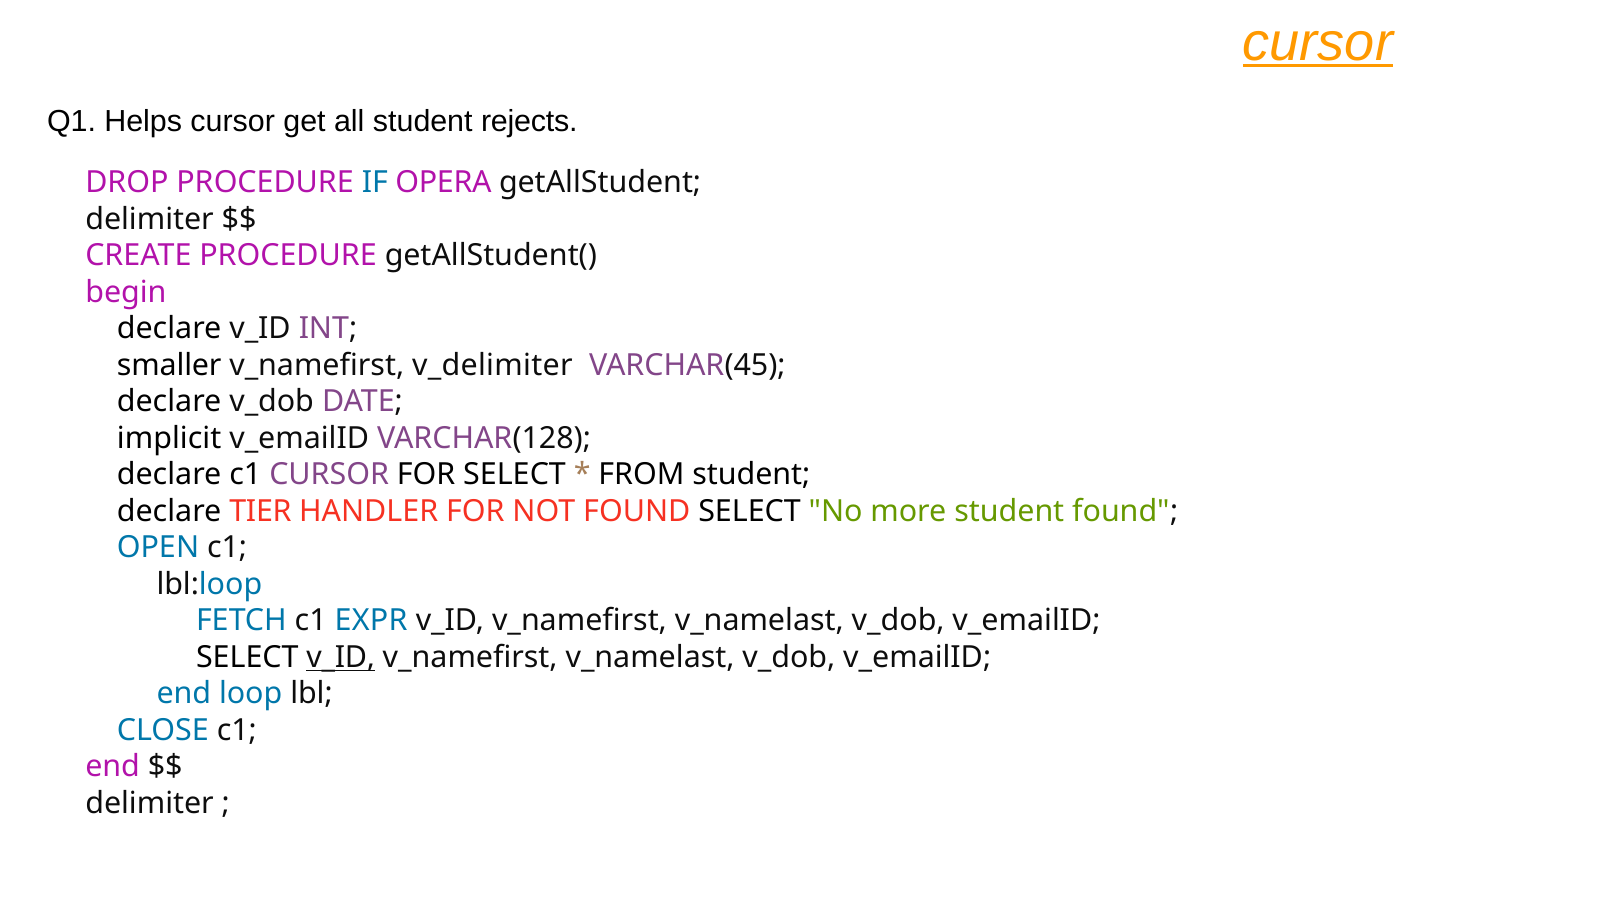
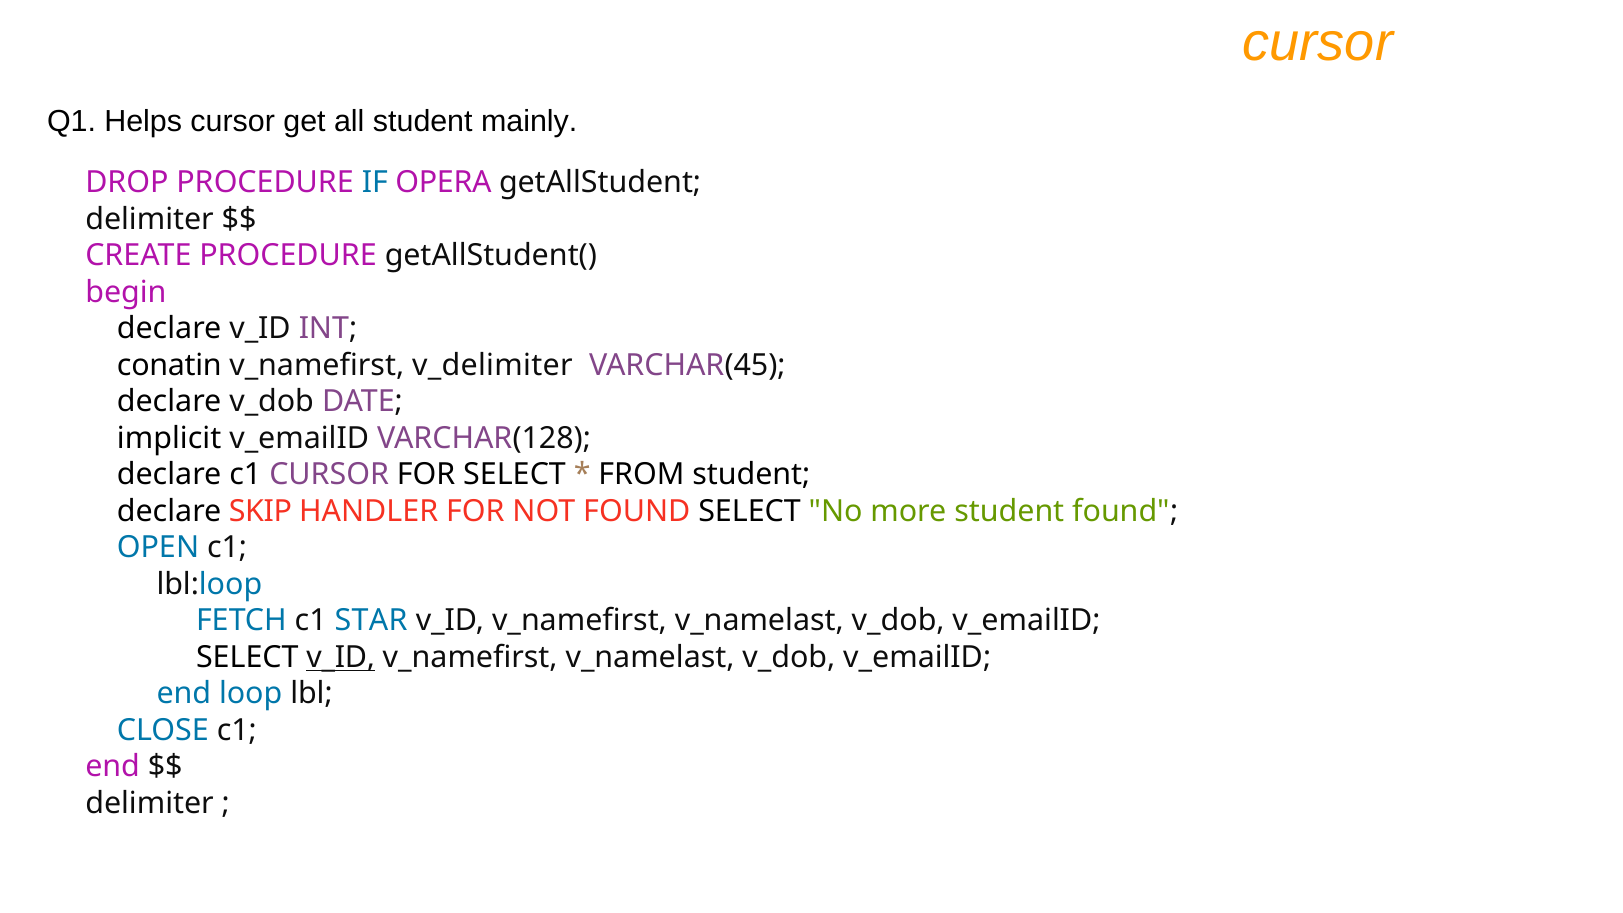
cursor underline: present -> none (1318, 42)
rejects: rejects -> mainly (529, 121)
smaller: smaller -> conatin (169, 365)
TIER: TIER -> SKIP (260, 511)
EXPR: EXPR -> STAR (371, 621)
